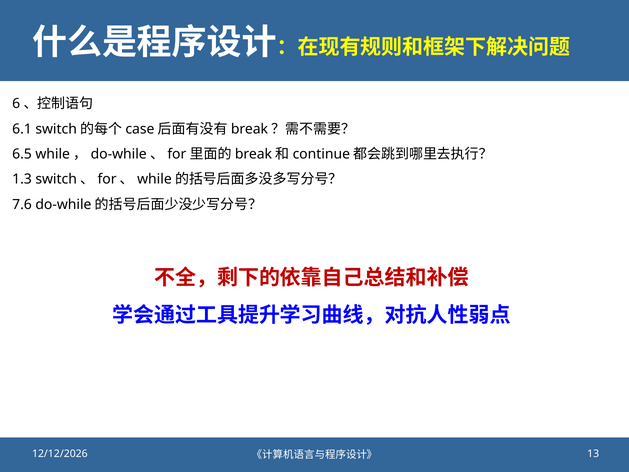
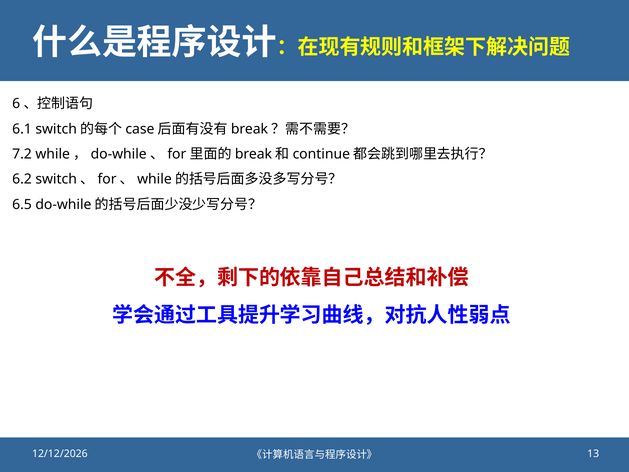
6.5: 6.5 -> 7.2 (22, 154)
1.3: 1.3 -> 6.2 (22, 179)
7.6: 7.6 -> 6.5 (22, 204)
